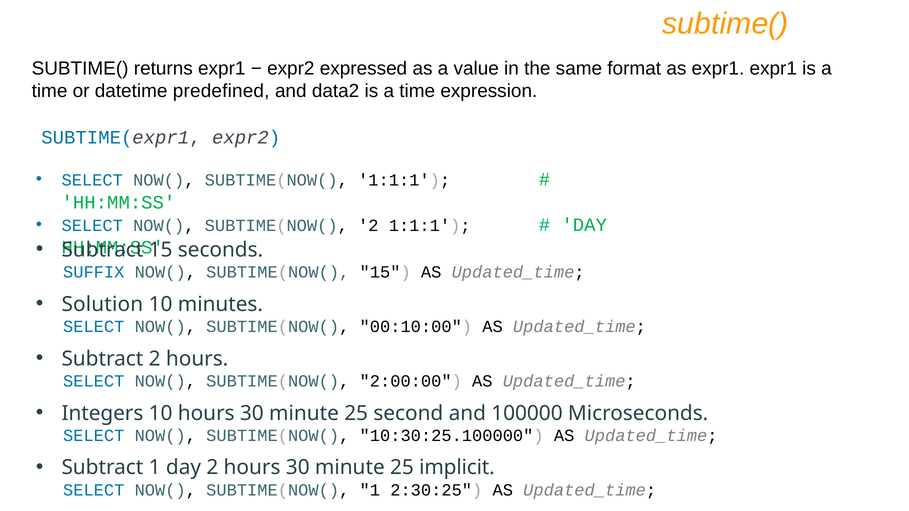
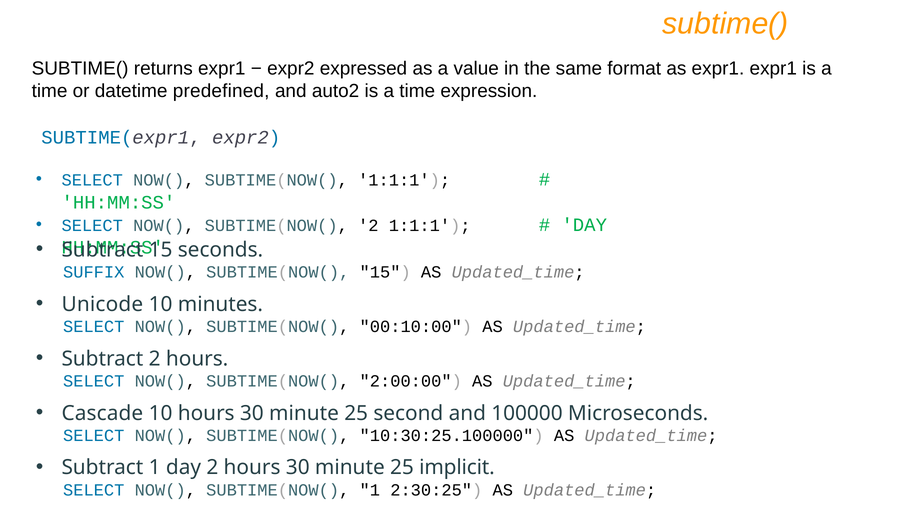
data2: data2 -> auto2 (336, 91)
Solution: Solution -> Unicode (102, 304)
Integers: Integers -> Cascade (102, 413)
